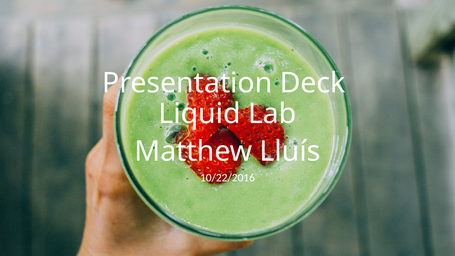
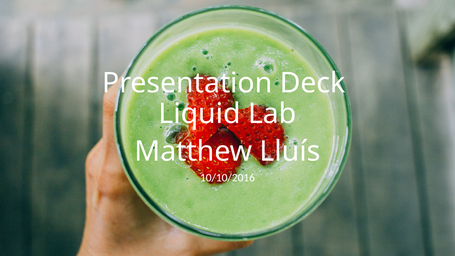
10/22/2016: 10/22/2016 -> 10/10/2016 (227, 178)
